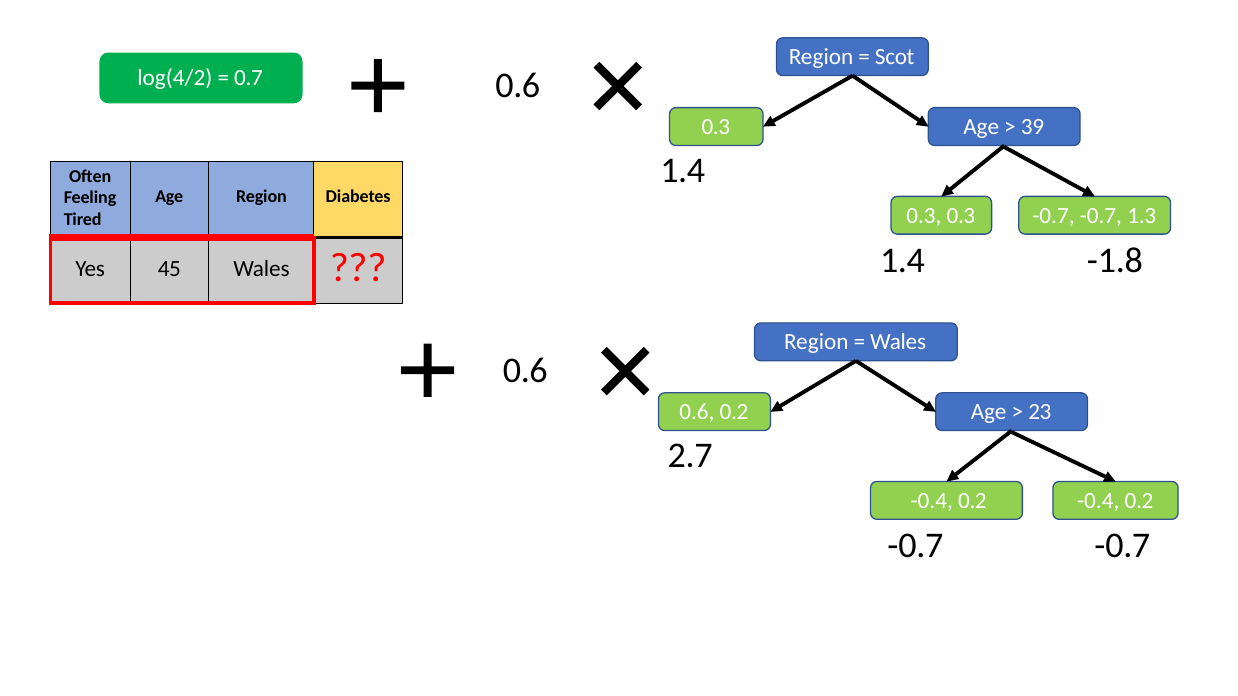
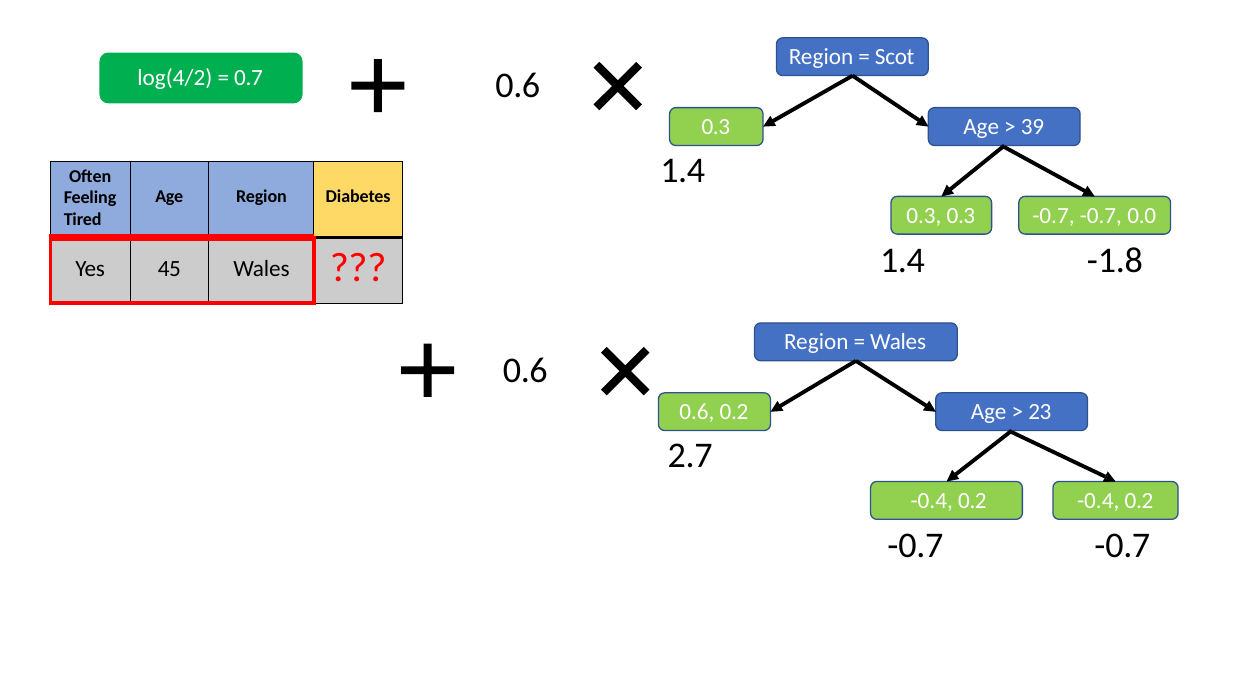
1.3: 1.3 -> 0.0 (1142, 216)
